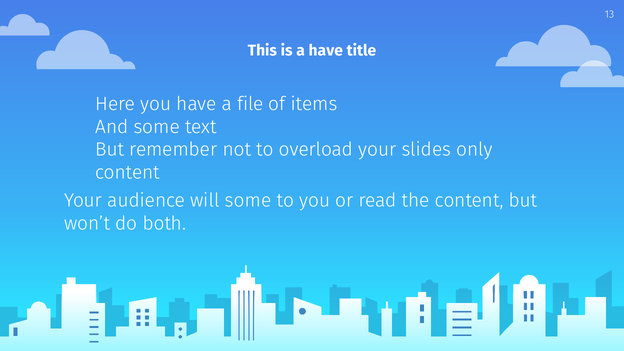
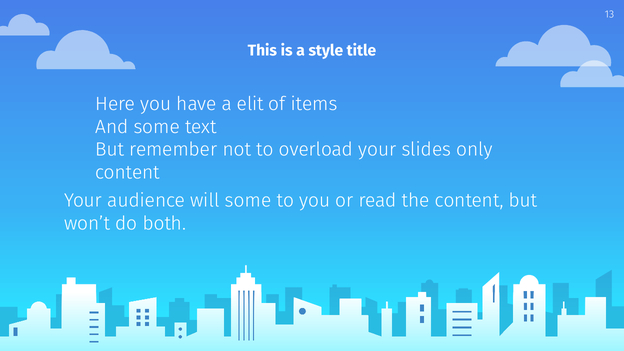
a have: have -> style (326, 51)
file: file -> elit (250, 104)
